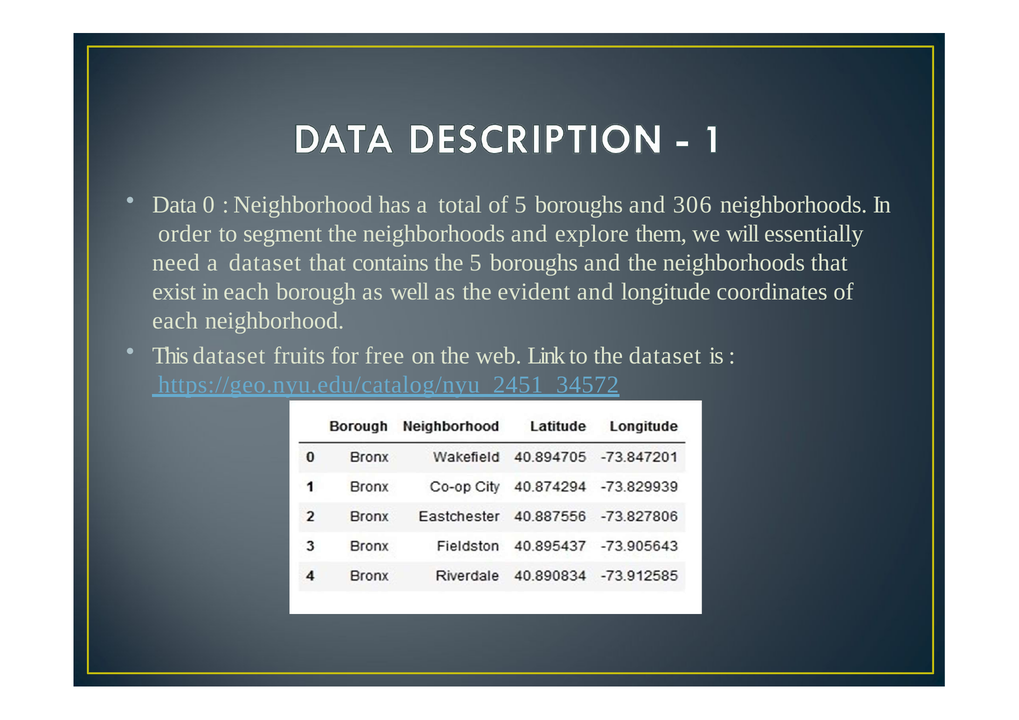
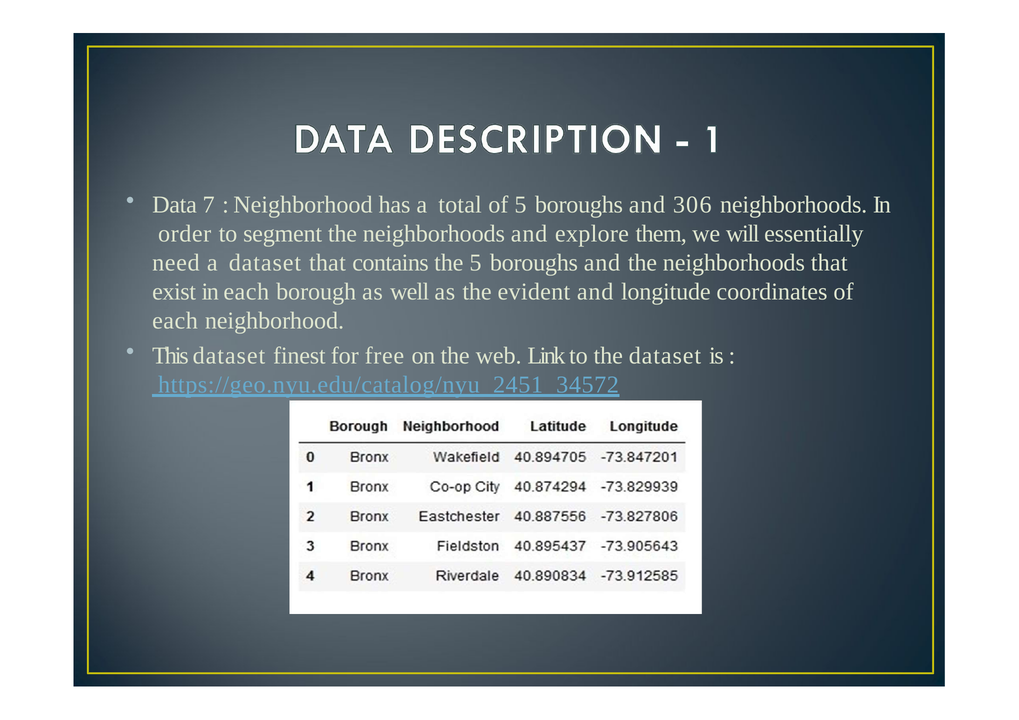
0: 0 -> 7 (209, 205)
fruits: fruits -> finest (299, 356)
